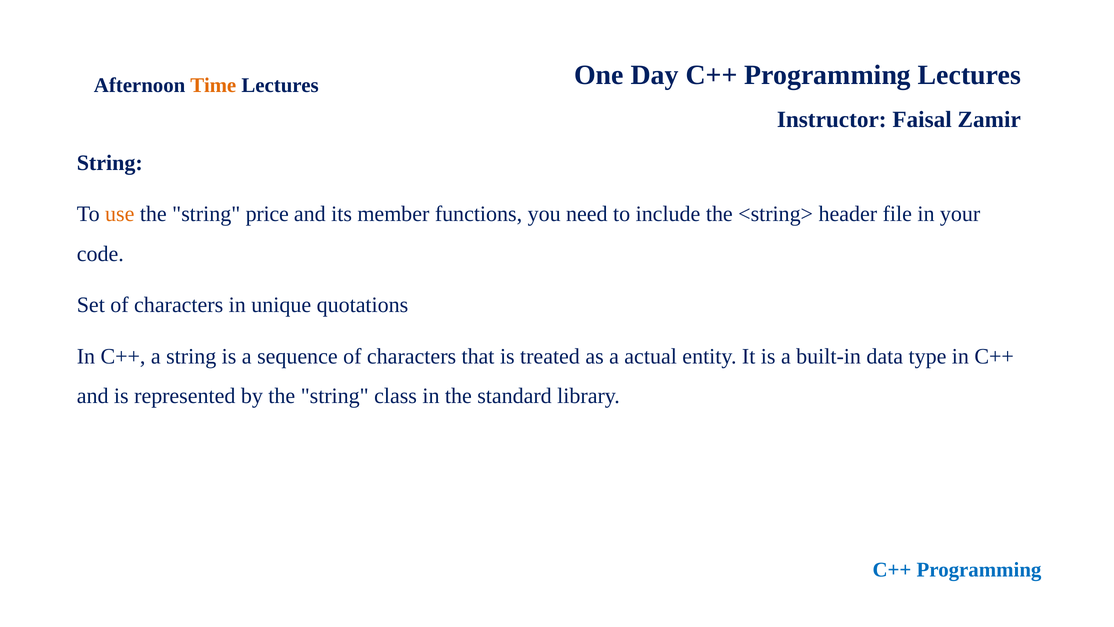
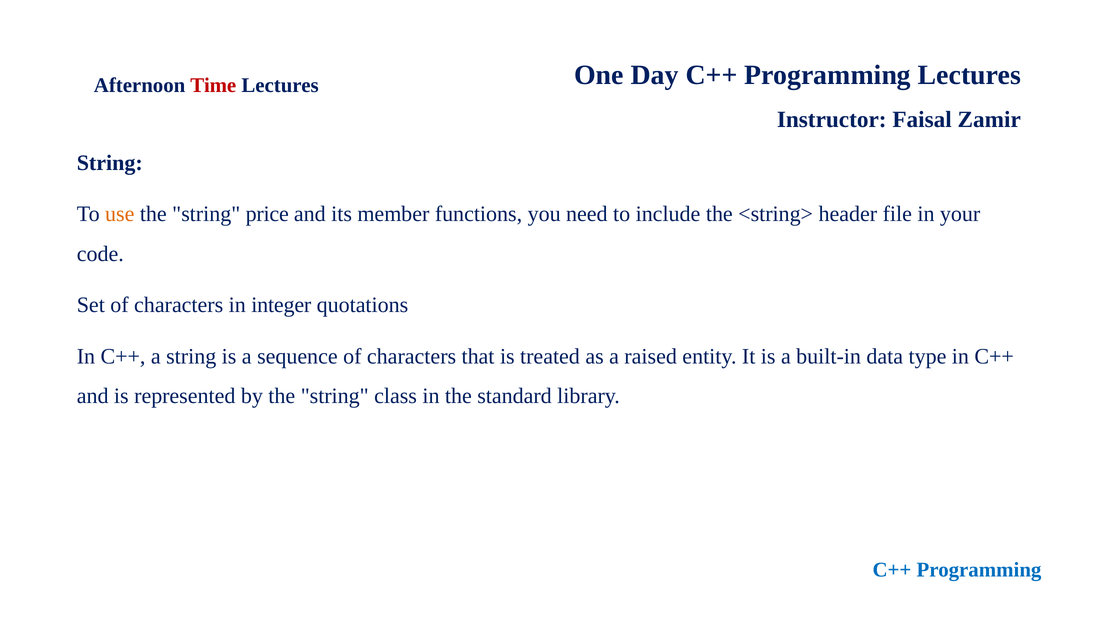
Time colour: orange -> red (213, 85)
unique: unique -> integer (281, 305)
actual: actual -> raised (651, 356)
